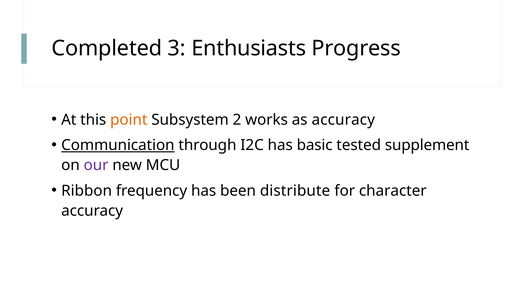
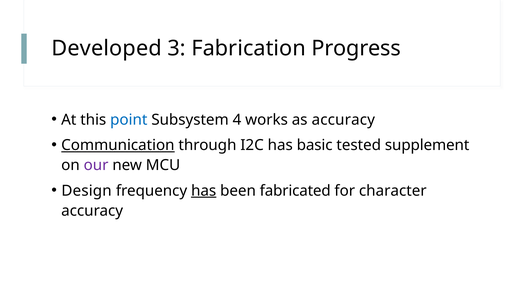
Completed: Completed -> Developed (107, 48)
Enthusiasts: Enthusiasts -> Fabrication (249, 48)
point colour: orange -> blue (129, 120)
2: 2 -> 4 (237, 120)
Ribbon: Ribbon -> Design (87, 190)
has underline: none -> present (204, 190)
distribute: distribute -> fabricated (295, 190)
